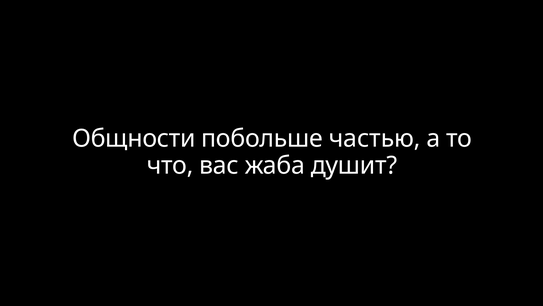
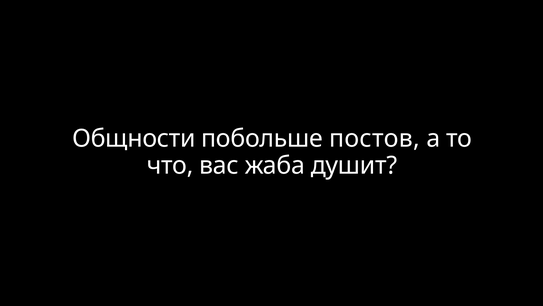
частью: частью -> постов (375, 138)
